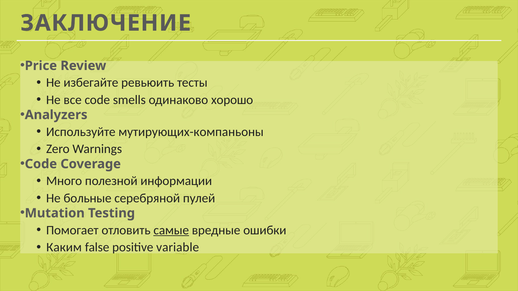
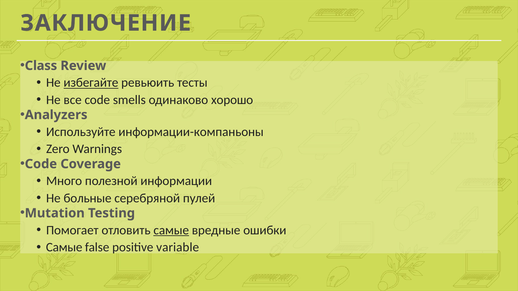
Price: Price -> Class (41, 66)
избегайте underline: none -> present (91, 83)
мутирующих-компаньоны: мутирующих-компаньоны -> информации-компаньоны (191, 132)
Каким: Каким -> Самые (64, 248)
